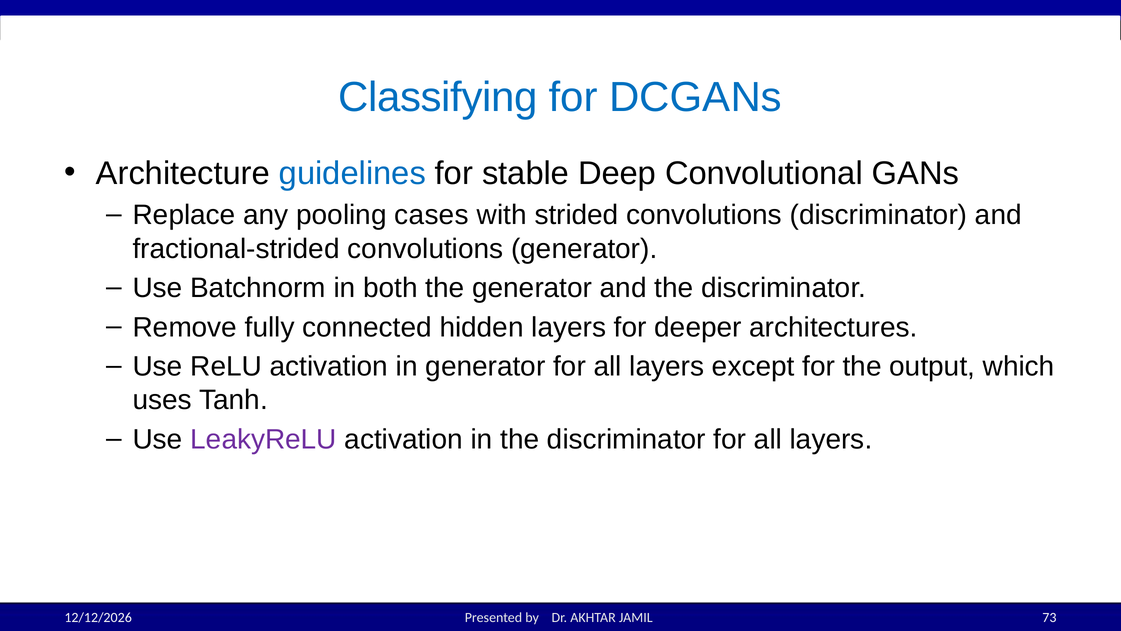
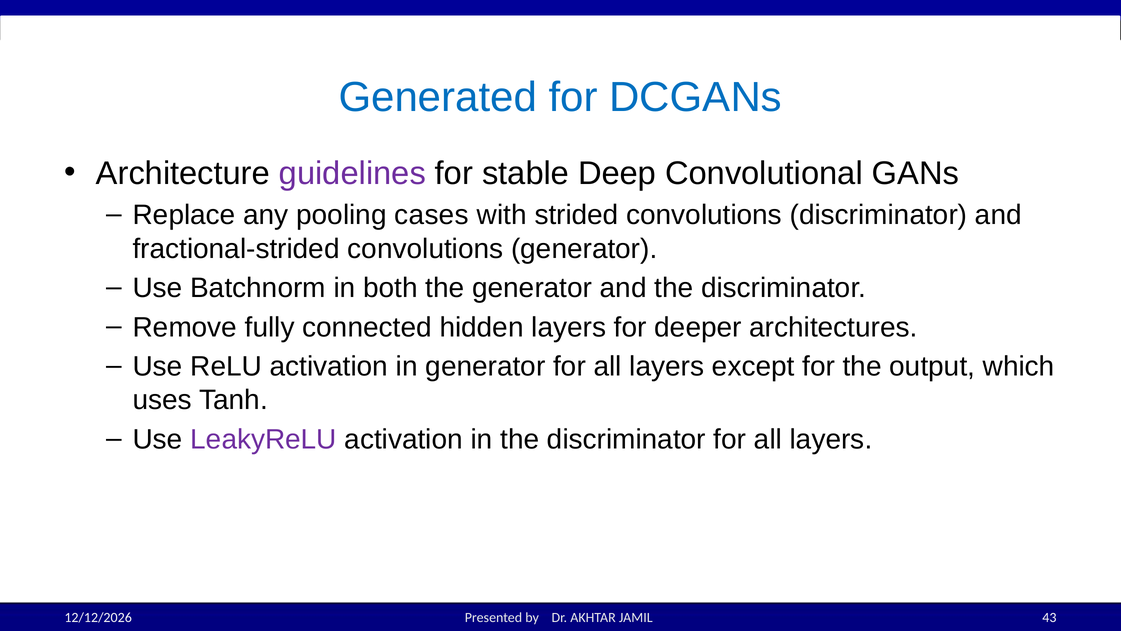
Classifying: Classifying -> Generated (438, 97)
guidelines colour: blue -> purple (352, 173)
73: 73 -> 43 (1049, 617)
